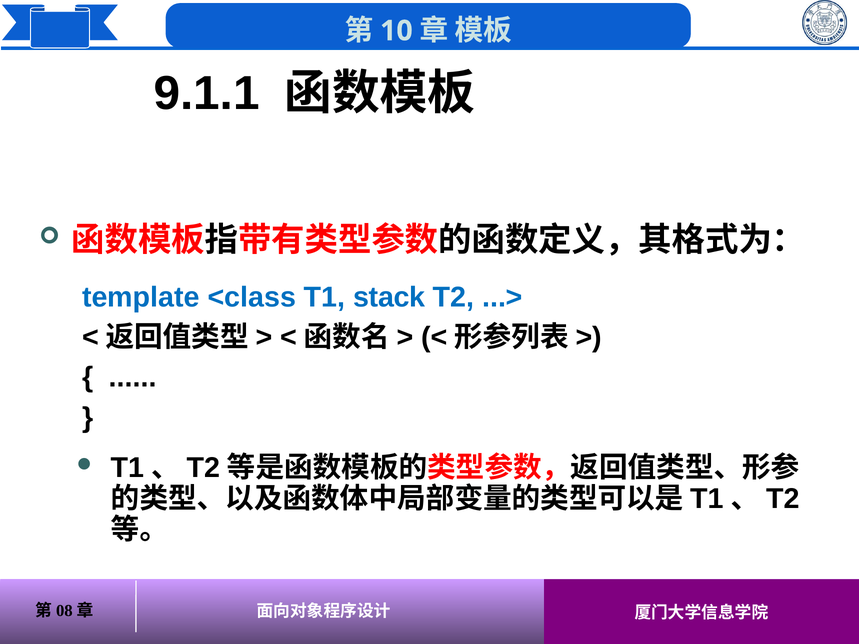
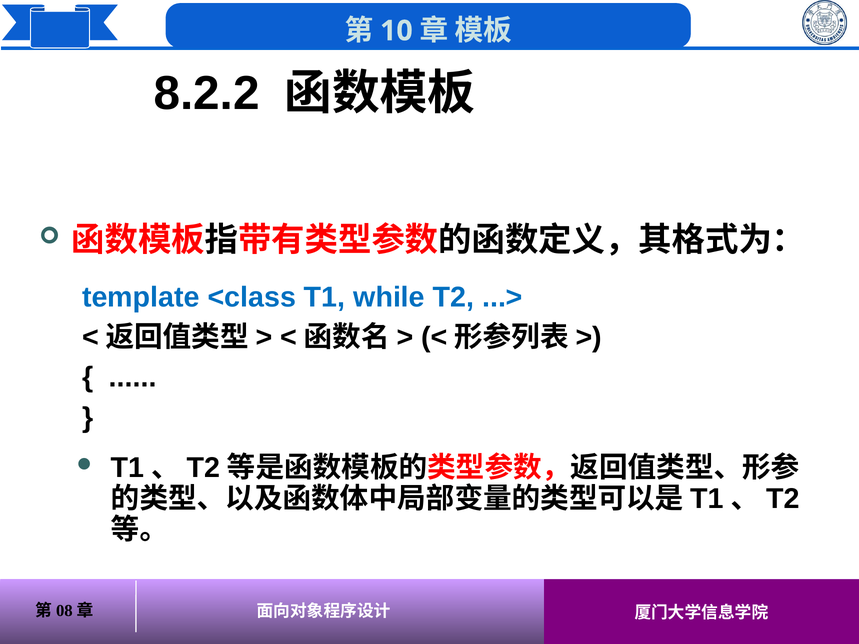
9.1.1: 9.1.1 -> 8.2.2 (207, 93)
stack: stack -> while (389, 297)
